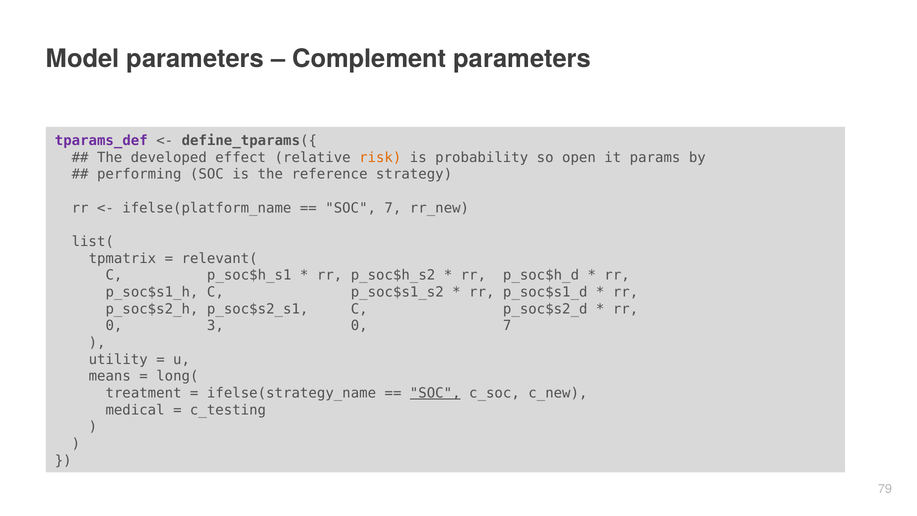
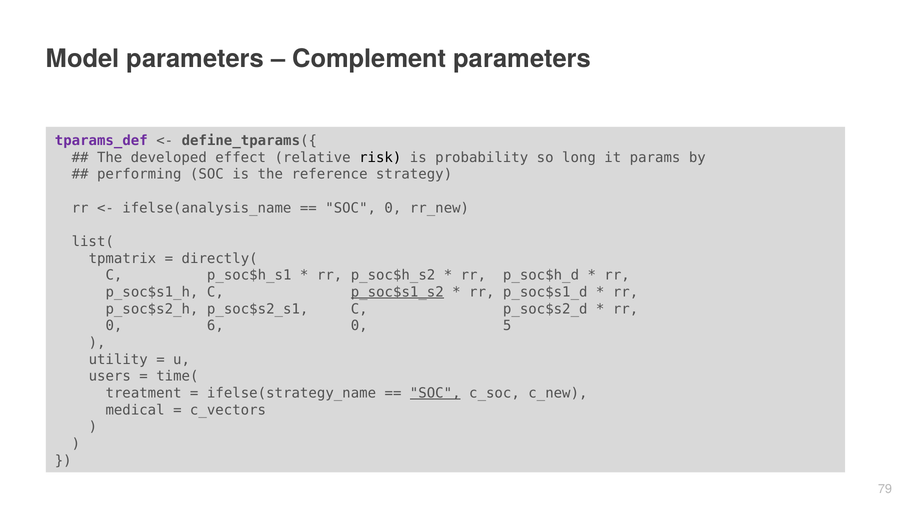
risk colour: orange -> black (380, 157)
open: open -> long (579, 157)
ifelse(platform_name: ifelse(platform_name -> ifelse(analysis_name (207, 208)
SOC 7: 7 -> 0 (393, 208)
relevant(: relevant( -> directly( (220, 258)
p_soc$s1_s2 underline: none -> present (397, 292)
3: 3 -> 6 (215, 326)
0 7: 7 -> 5 (507, 326)
means: means -> users (110, 376)
long(: long( -> time( (177, 376)
c_testing: c_testing -> c_vectors (228, 410)
